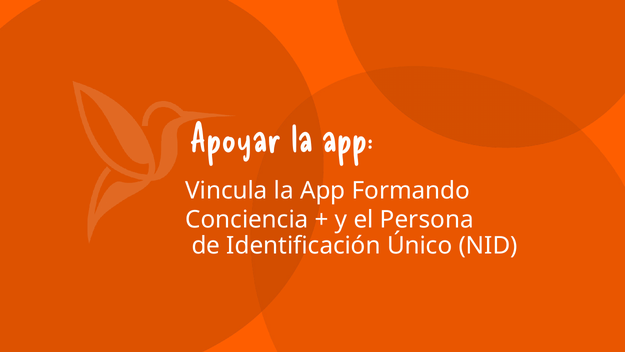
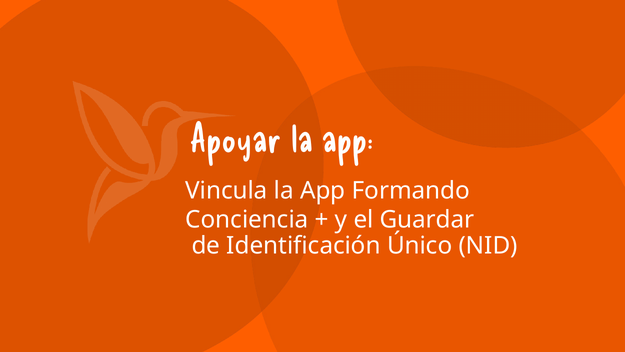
Persona: Persona -> Guardar (427, 220)
